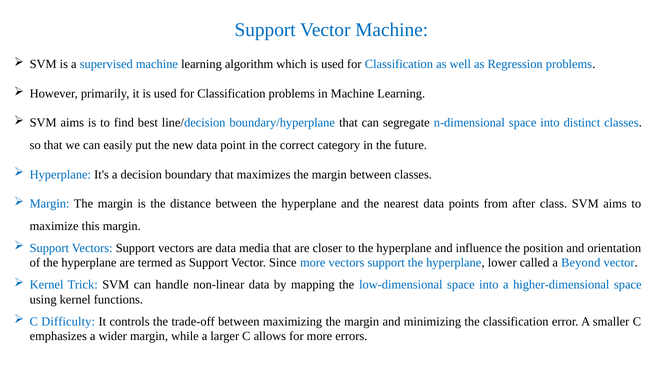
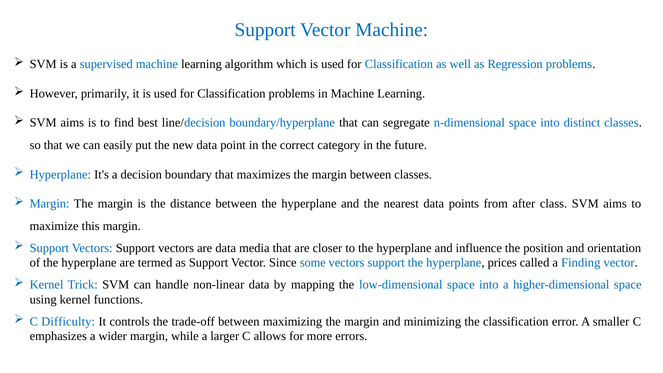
Since more: more -> some (313, 263)
lower: lower -> prices (502, 263)
Beyond: Beyond -> Finding (581, 263)
